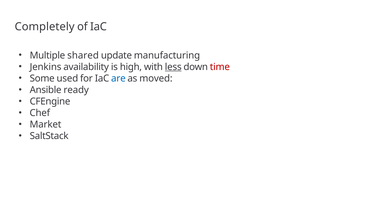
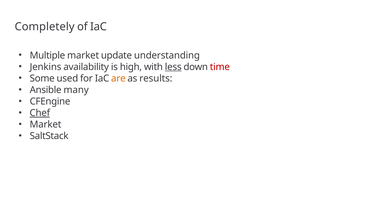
Multiple shared: shared -> market (83, 55)
manufacturing: manufacturing -> understanding (167, 55)
are colour: blue -> orange (118, 78)
moved: moved -> results (156, 78)
ready: ready -> many (76, 90)
Chef underline: none -> present (40, 113)
